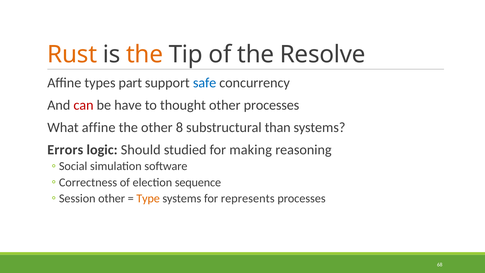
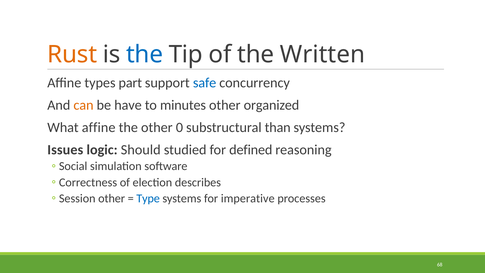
the colour: orange -> blue (145, 54)
Resolve: Resolve -> Written (323, 54)
can colour: red -> orange (83, 105)
thought: thought -> minutes (183, 105)
other processes: processes -> organized (271, 105)
8: 8 -> 0 (179, 128)
Errors: Errors -> Issues (65, 150)
making: making -> defined (251, 150)
sequence: sequence -> describes (198, 182)
Type colour: orange -> blue (148, 198)
represents: represents -> imperative (248, 198)
